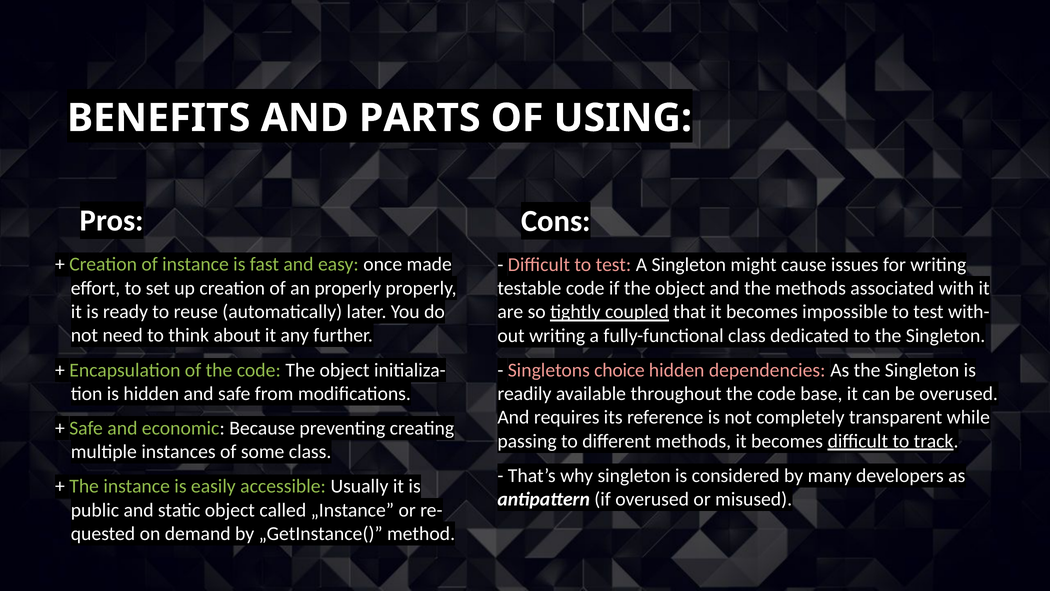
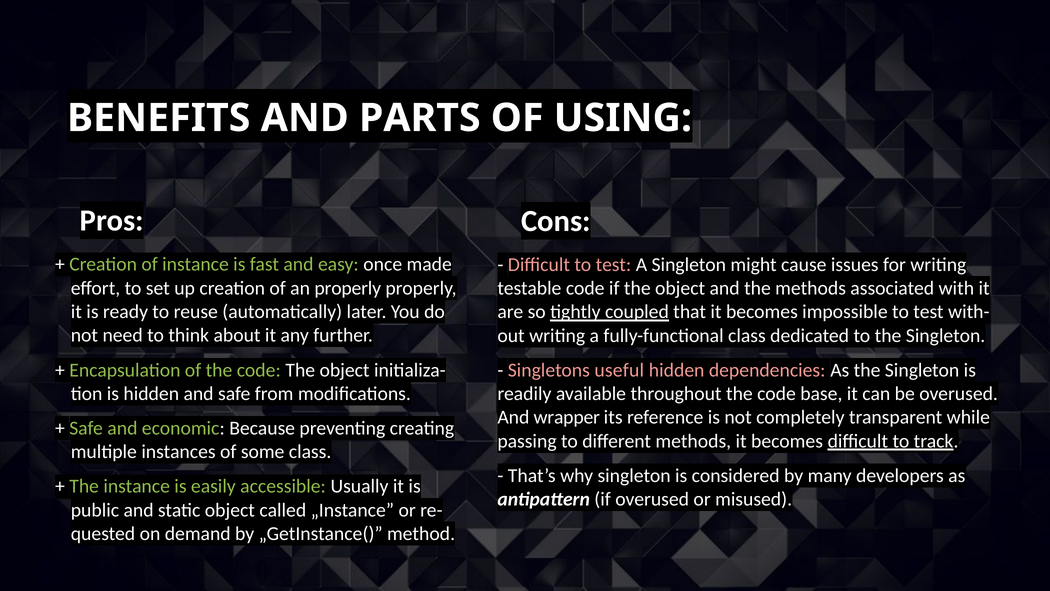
choice: choice -> useful (619, 370)
requires: requires -> wrapper (567, 417)
